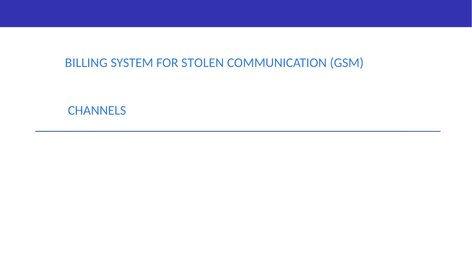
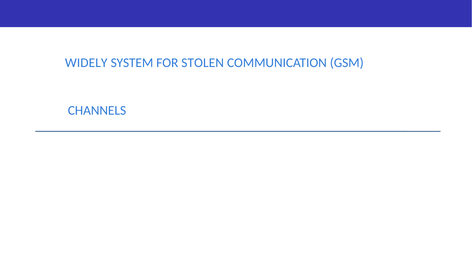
BILLING: BILLING -> WIDELY (86, 63)
